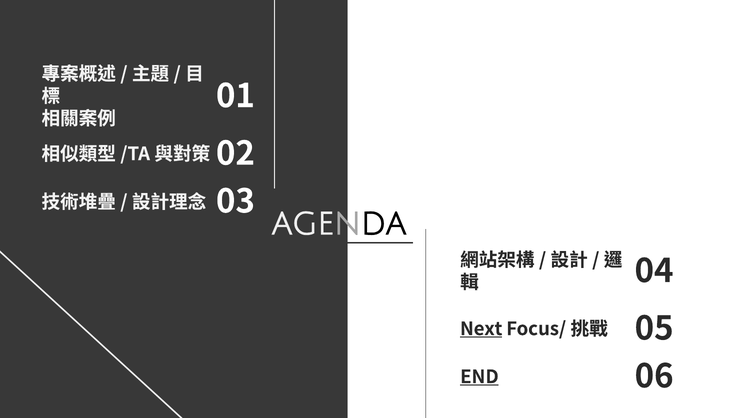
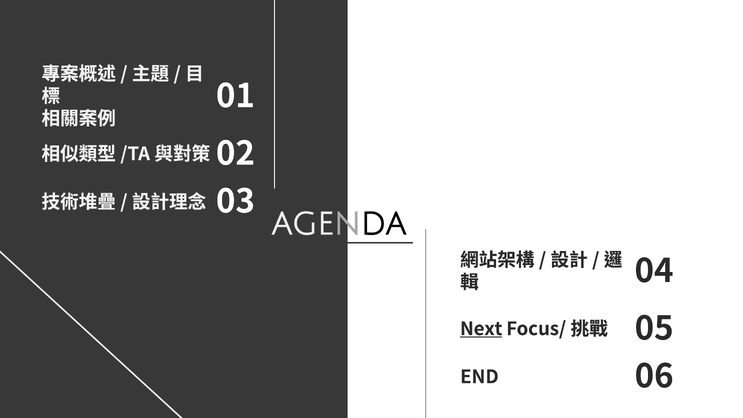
END underline: present -> none (479, 377)
